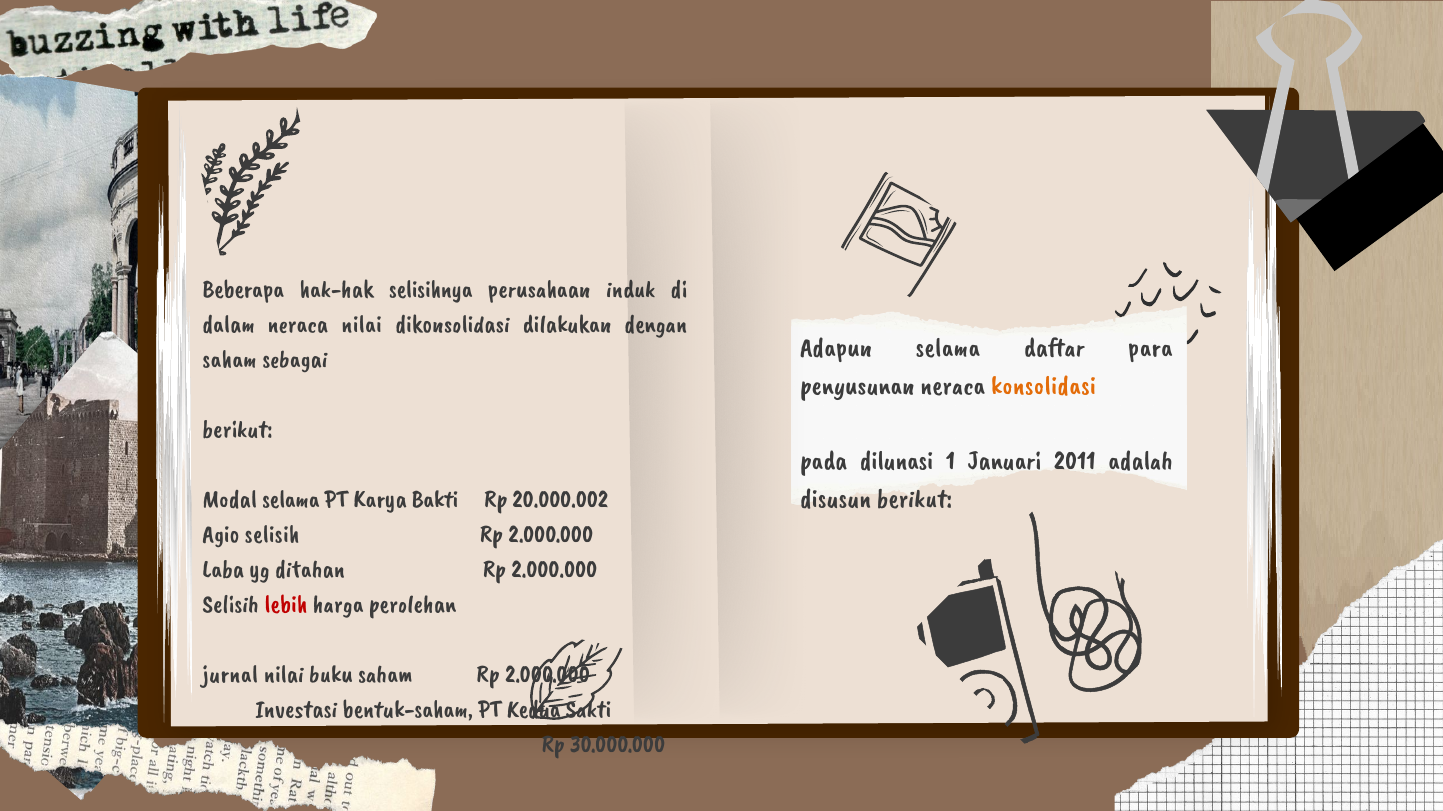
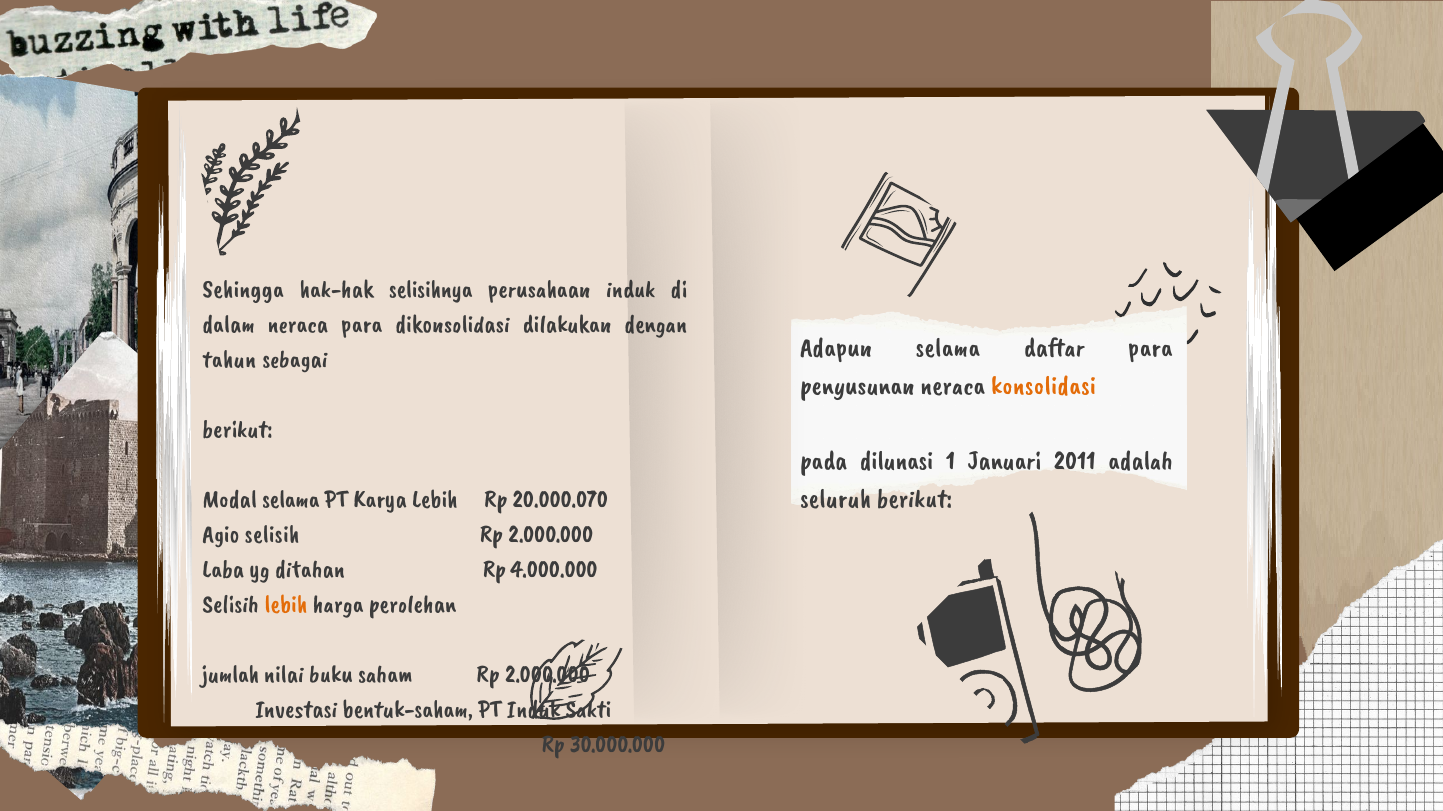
Beberapa: Beberapa -> Sehingga (243, 289)
neraca nilai: nilai -> para (362, 324)
saham: saham -> tahun (230, 359)
disusun: disusun -> seluruh (836, 499)
Karya Bakti: Bakti -> Lebih (435, 500)
20.000.002: 20.000.002 -> 20.000.070 (560, 500)
ditahan Rp 2.000.000: 2.000.000 -> 4.000.000 (554, 570)
lebih colour: red -> orange (286, 605)
jurnal: jurnal -> jumlah (231, 675)
PT Kedua: Kedua -> Induk (534, 710)
